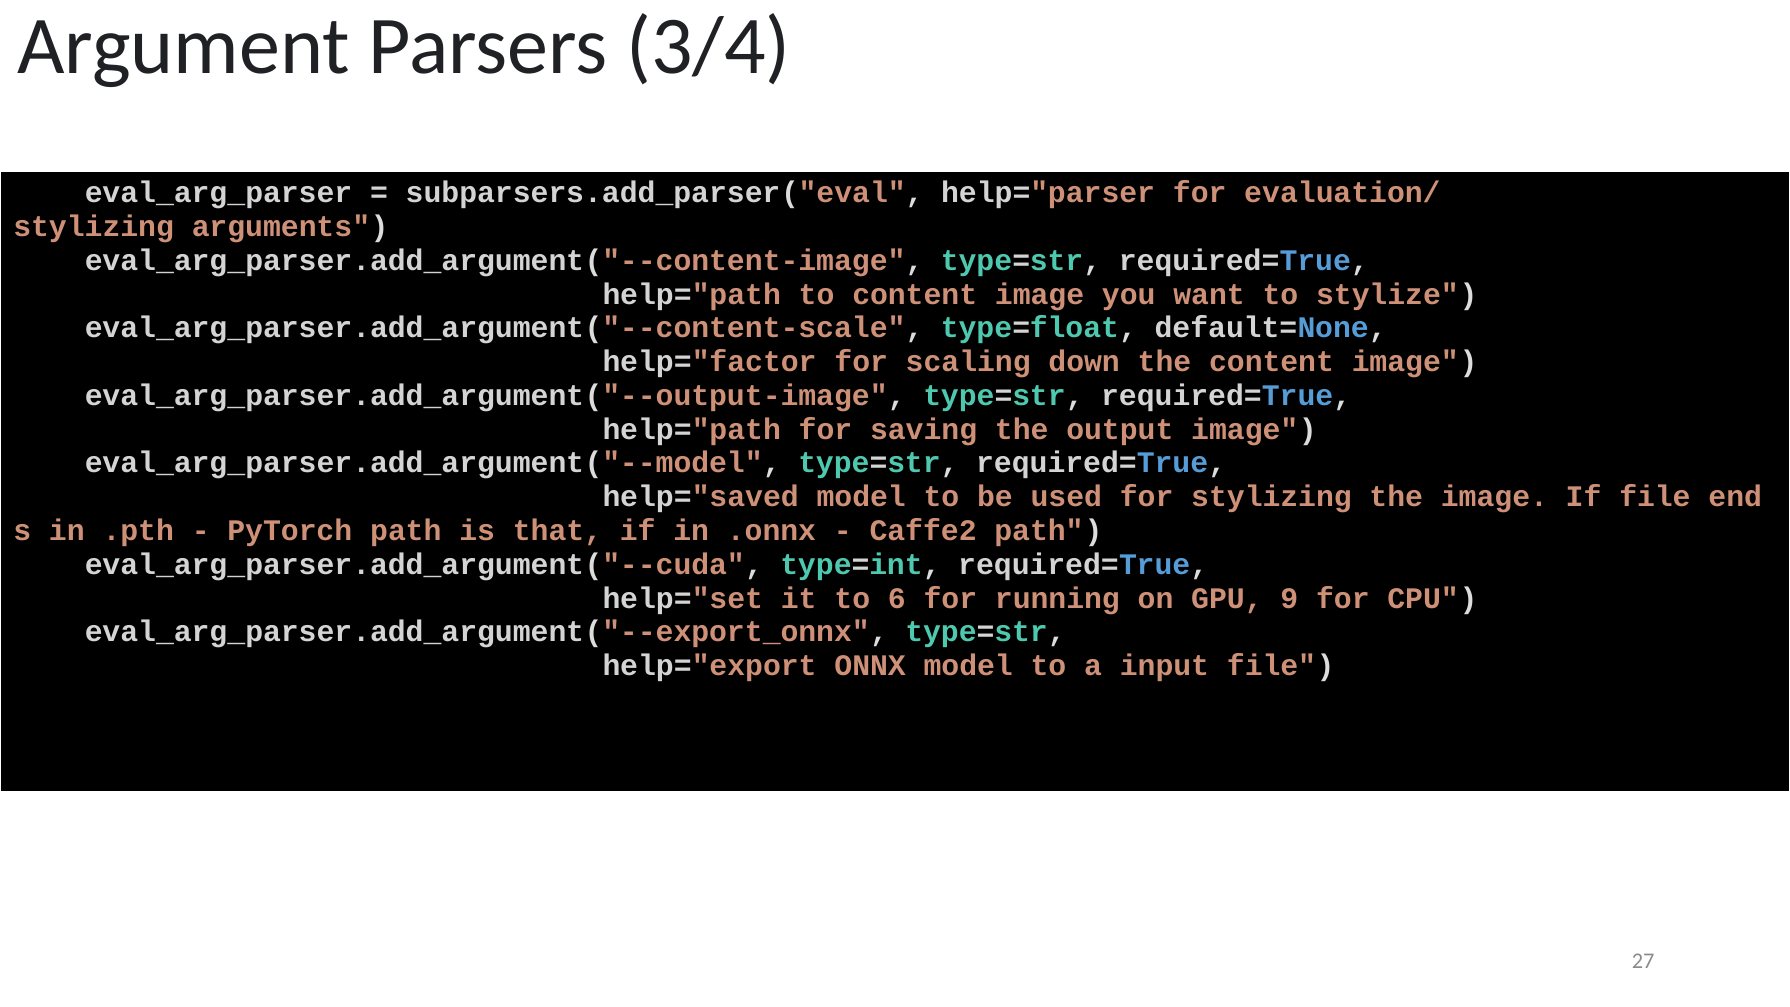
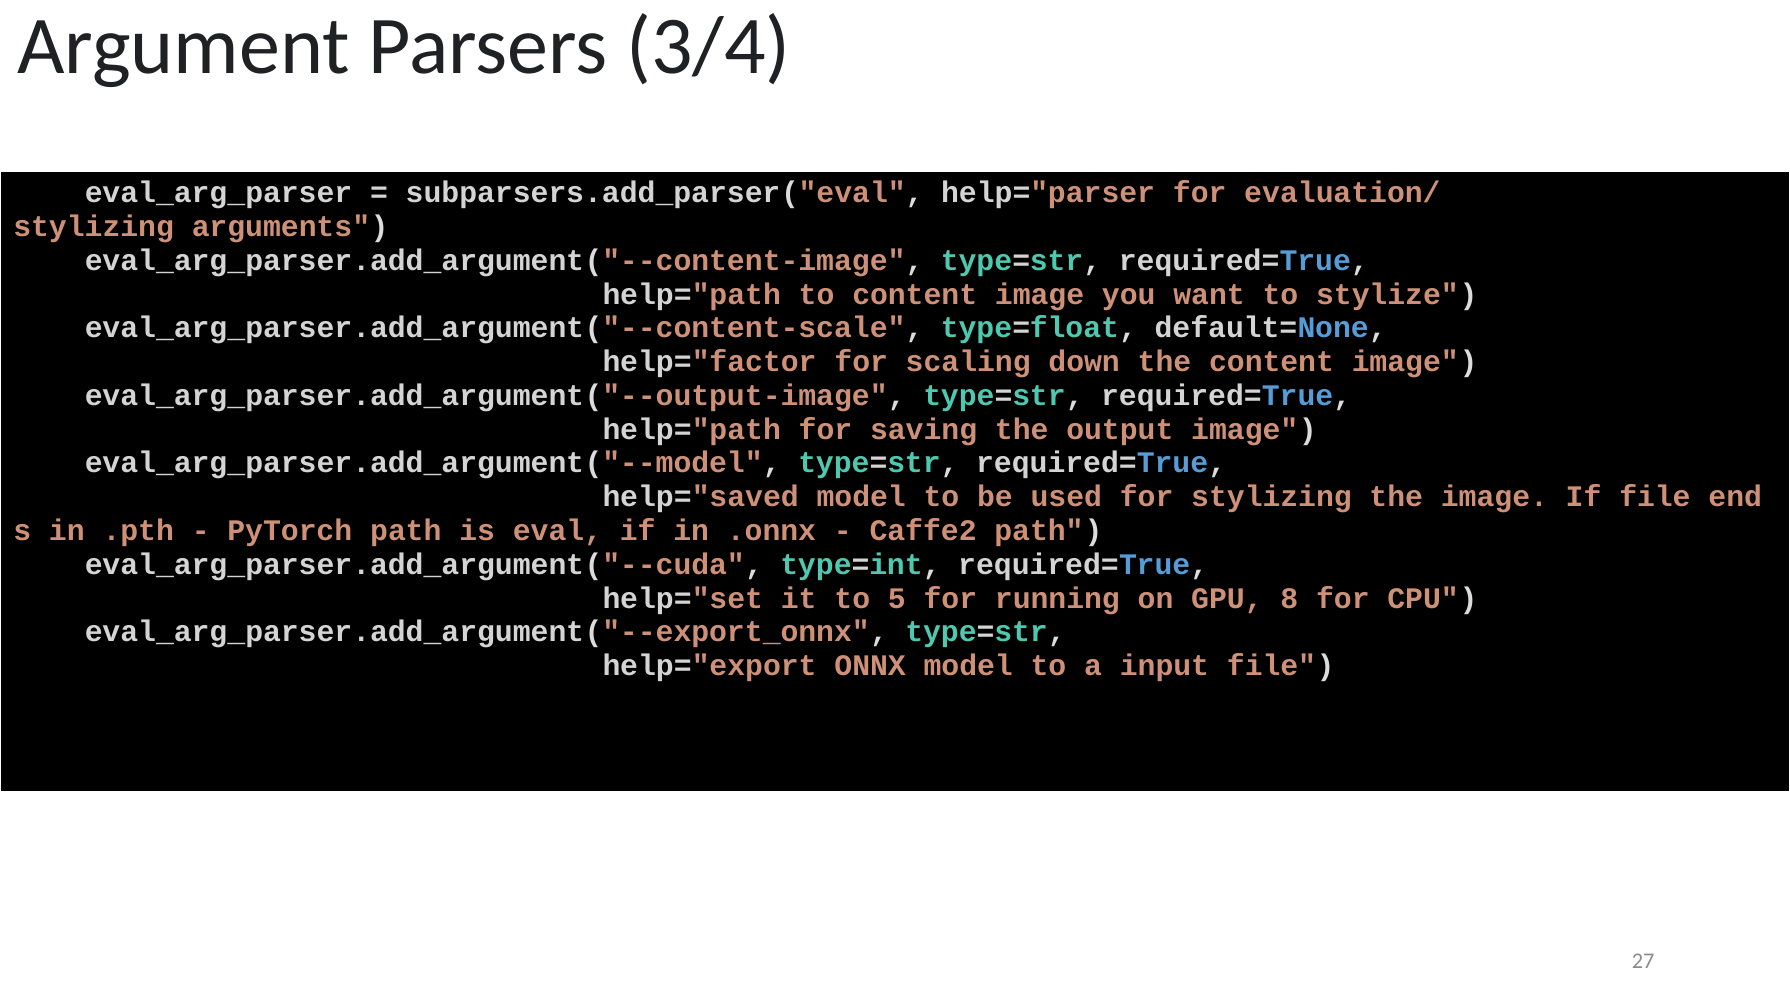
that: that -> eval (557, 531)
6: 6 -> 5 (897, 598)
9: 9 -> 8 (1289, 598)
